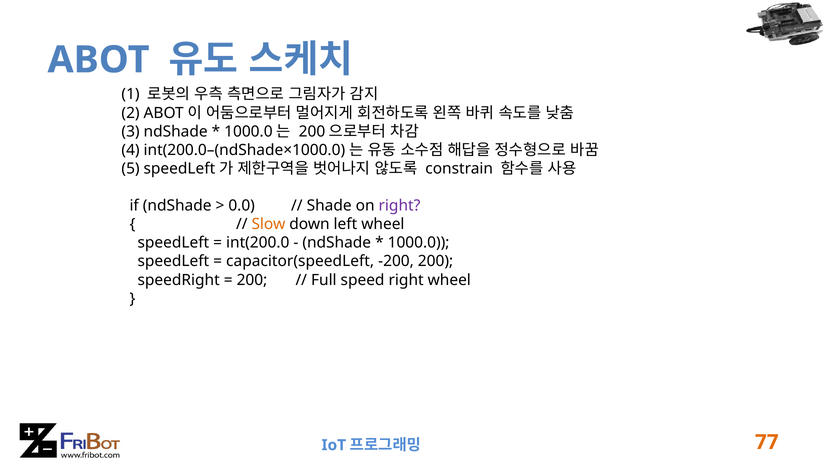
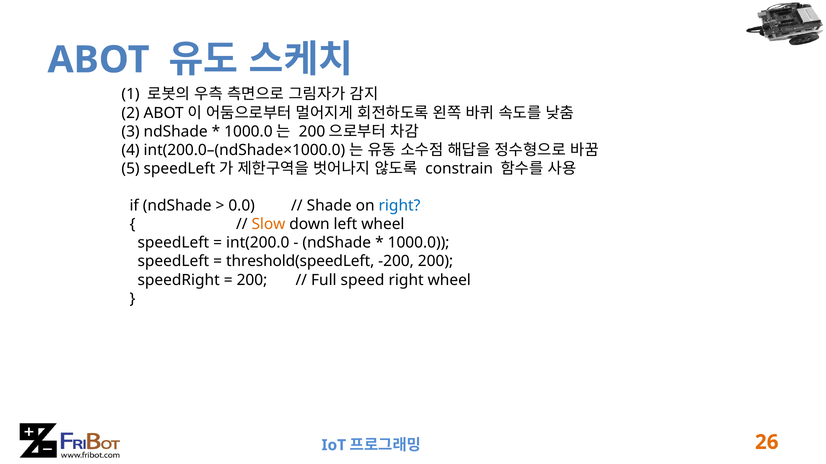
right colour: purple -> blue (399, 206)
capacitor(speedLeft: capacitor(speedLeft -> threshold(speedLeft (300, 262)
77: 77 -> 26 (767, 443)
